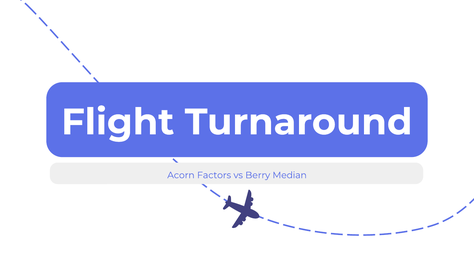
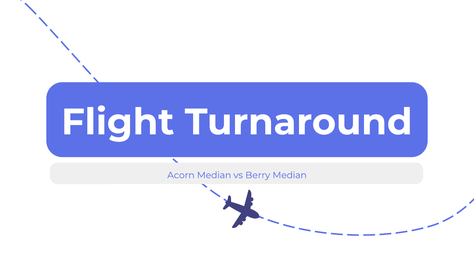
Acorn Factors: Factors -> Median (214, 175)
